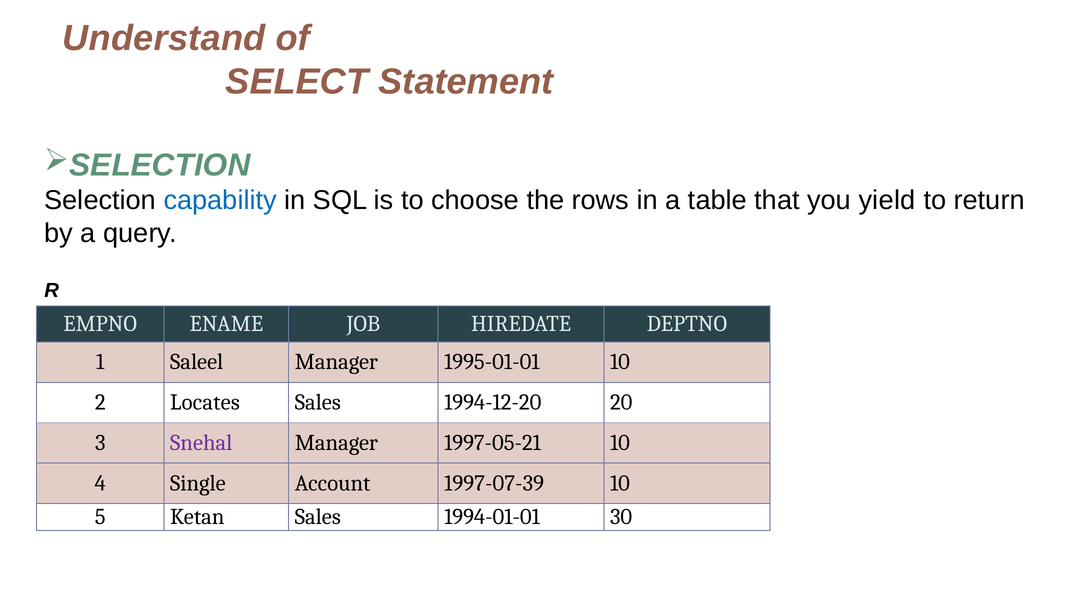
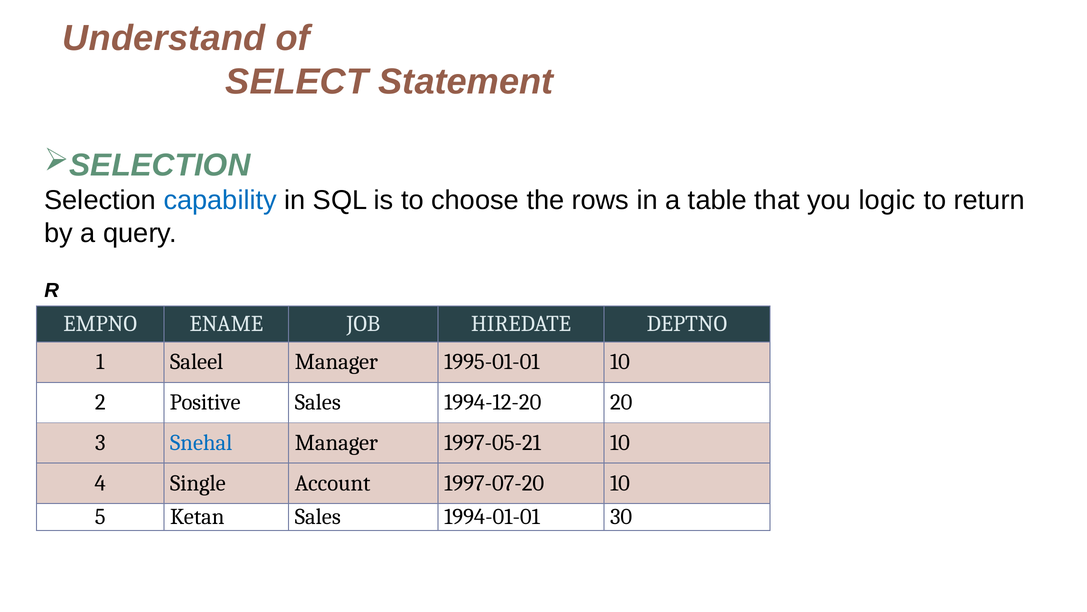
yield: yield -> logic (887, 200)
Locates: Locates -> Positive (205, 402)
Snehal colour: purple -> blue (201, 442)
1997-07-39: 1997-07-39 -> 1997-07-20 (494, 483)
